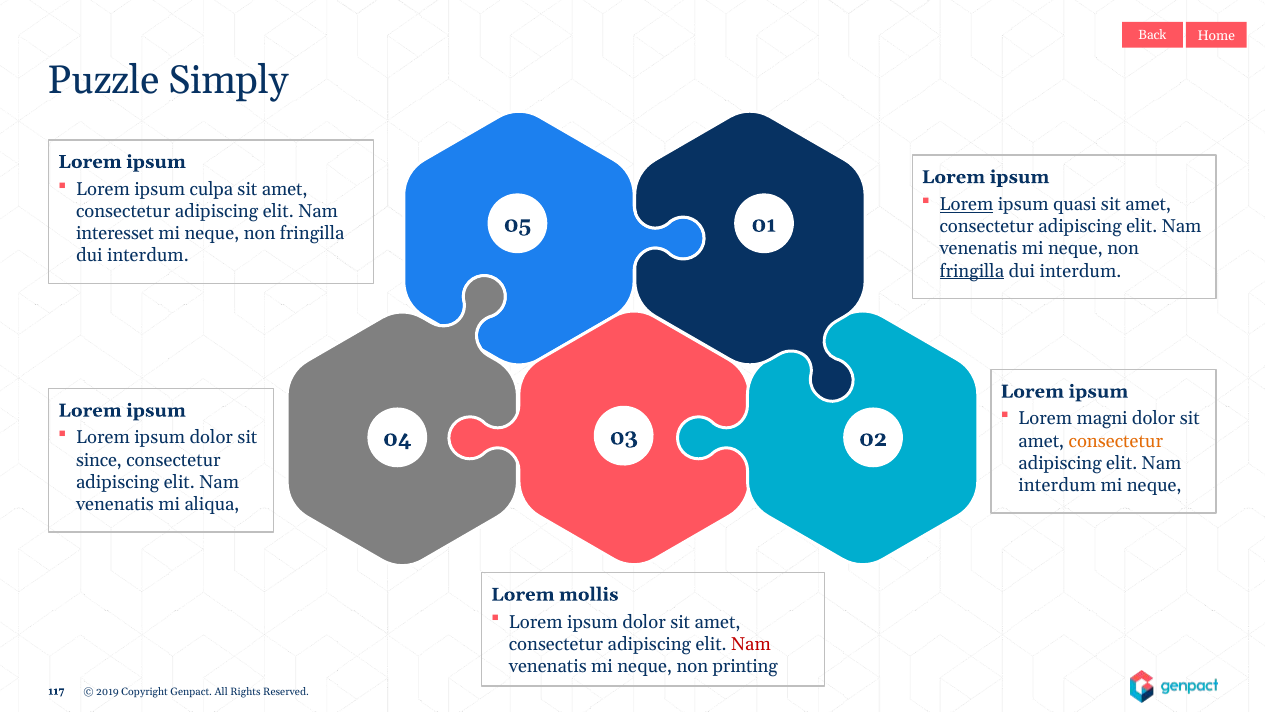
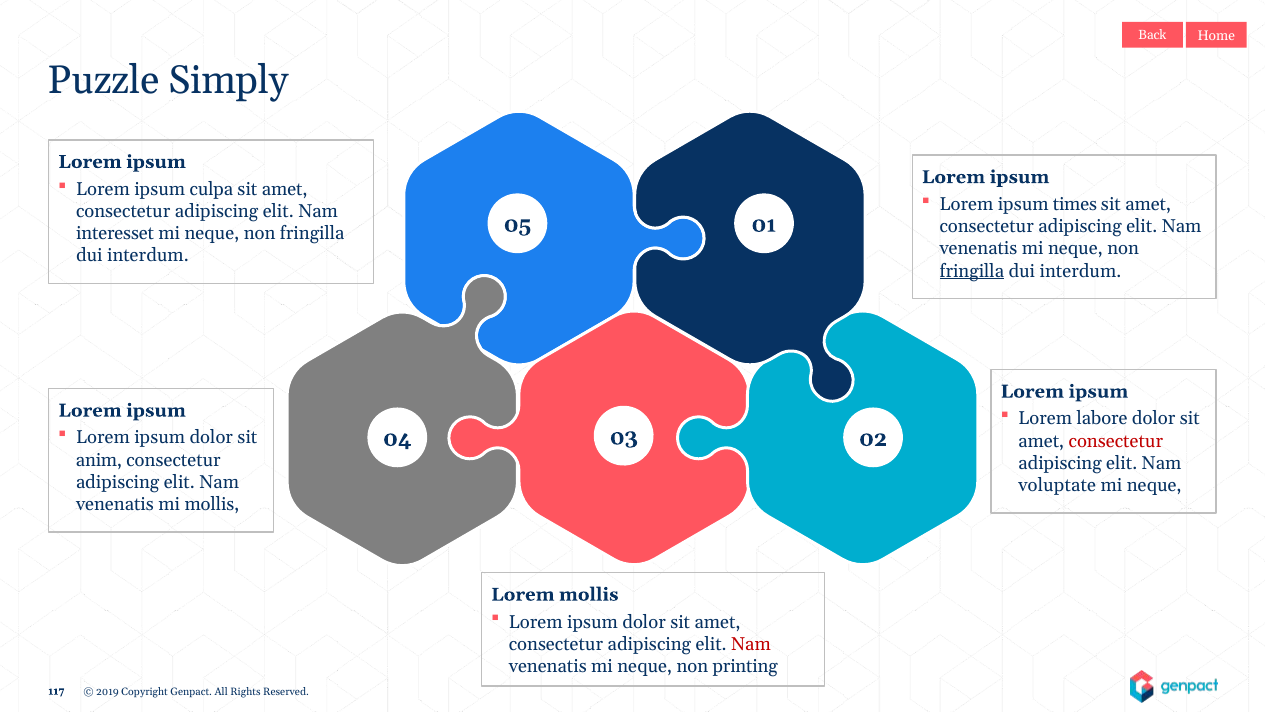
Lorem underline: present -> none (966, 204)
quasi: quasi -> times (1075, 204)
magni: magni -> labore (1102, 419)
consectetur colour: orange -> red (1116, 441)
since: since -> anim (99, 460)
interdum: interdum -> voluptate (1057, 485)
mi aliqua: aliqua -> mollis (212, 504)
